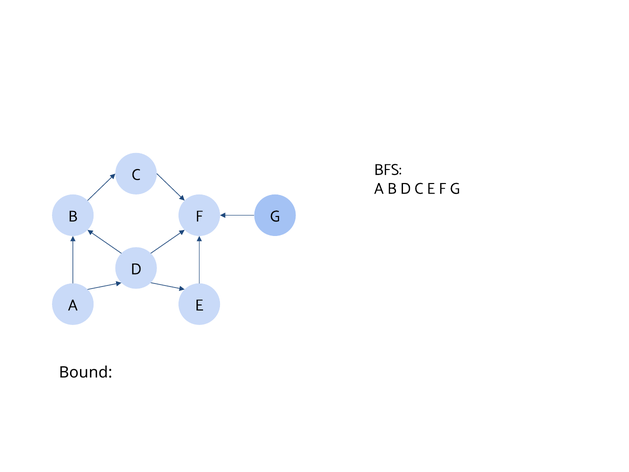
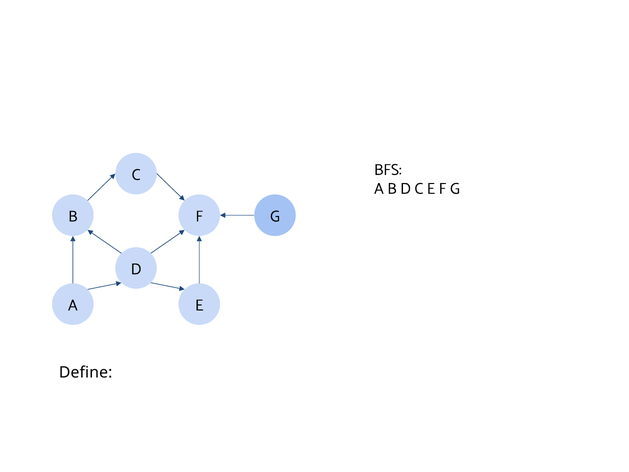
Bound: Bound -> Define (86, 372)
